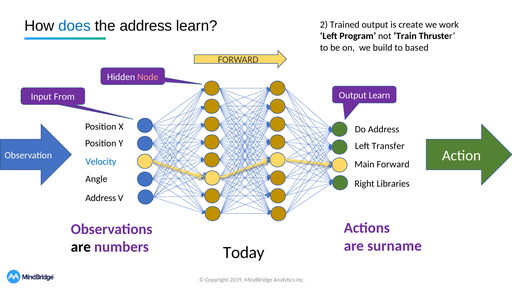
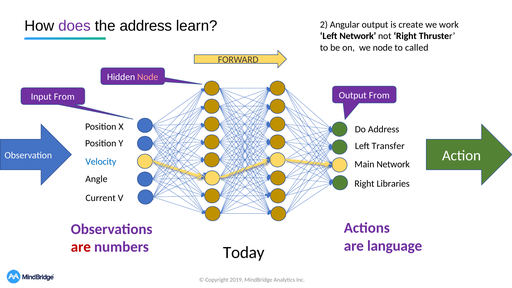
does colour: blue -> purple (74, 26)
Trained: Trained -> Angular (345, 25)
Left Program: Program -> Network (358, 36)
not Train: Train -> Right (405, 36)
we build: build -> node (383, 48)
based: based -> called (417, 48)
Output Learn: Learn -> From (379, 95)
Main Forward: Forward -> Network (393, 164)
Address: Address -> Current (101, 198)
surname: surname -> language (395, 246)
are colour: black -> red (81, 247)
